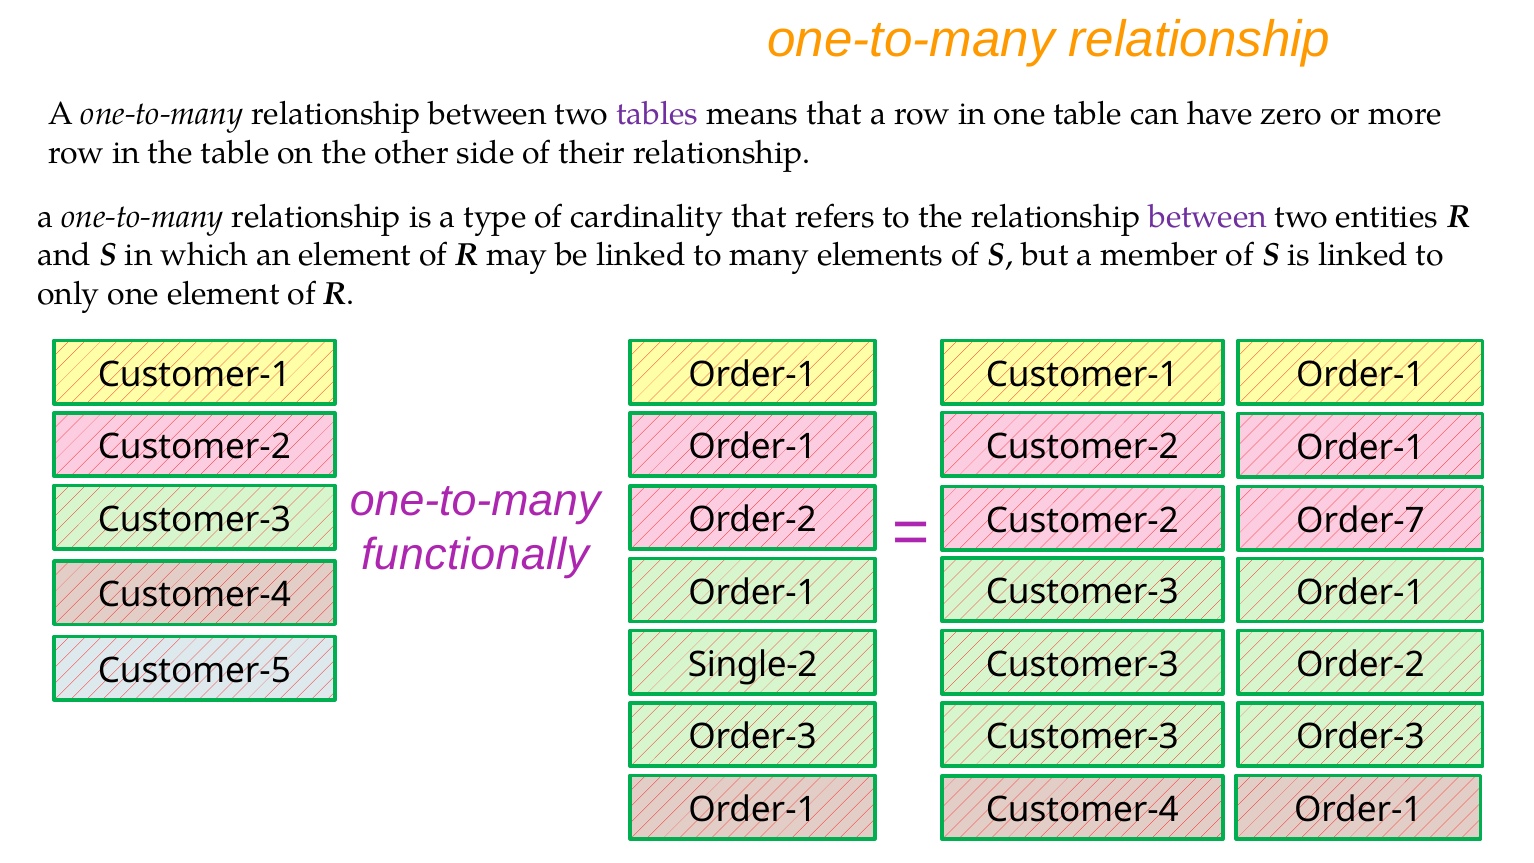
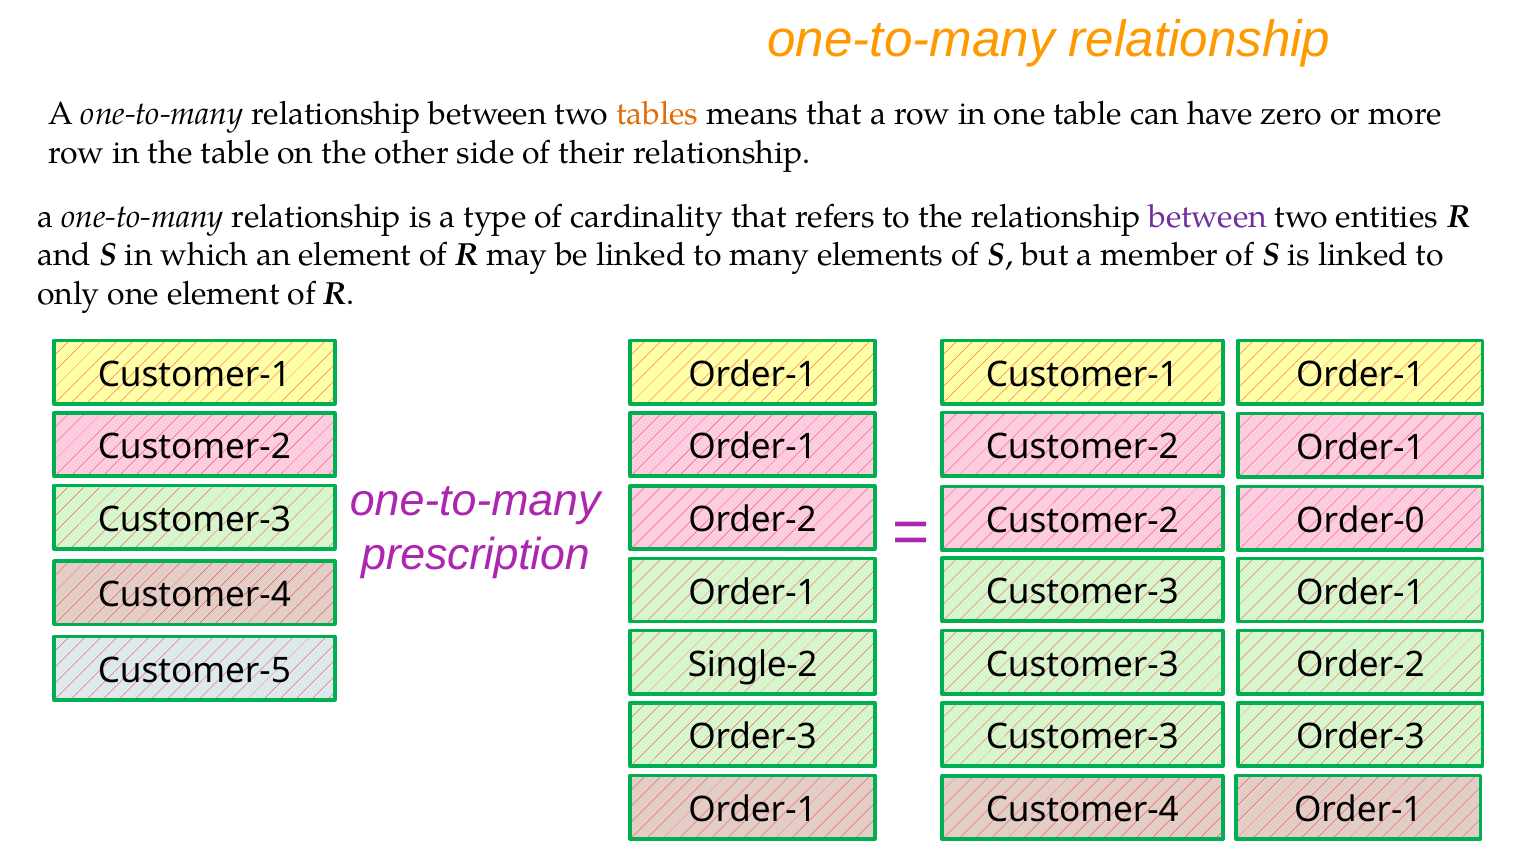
tables colour: purple -> orange (657, 114)
Order-7: Order-7 -> Order-0 (1361, 521)
functionally: functionally -> prescription (475, 555)
